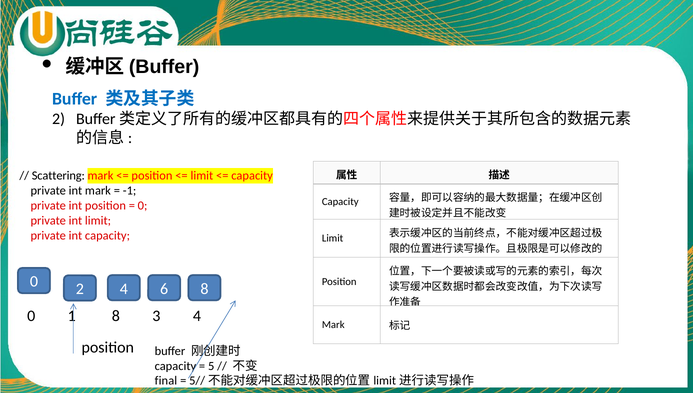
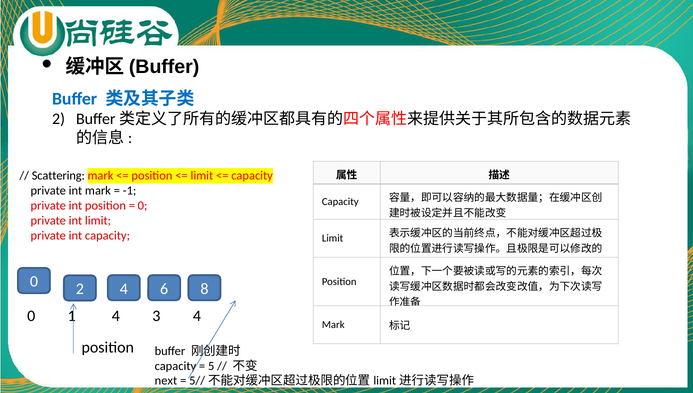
1 8: 8 -> 4 (116, 316)
final: final -> next (166, 381)
